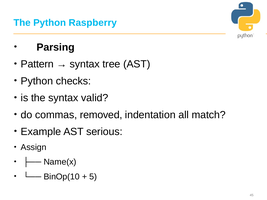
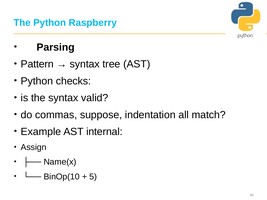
removed: removed -> suppose (101, 115)
serious: serious -> internal (104, 132)
